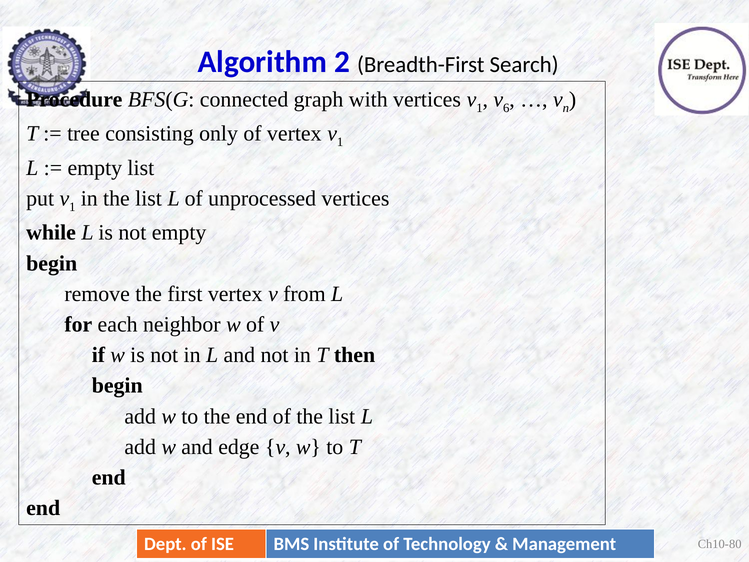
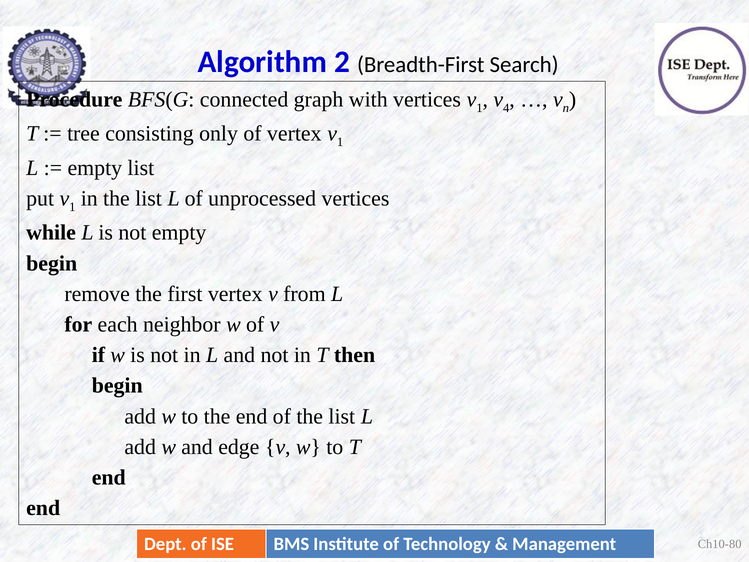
6: 6 -> 4 (506, 108)
